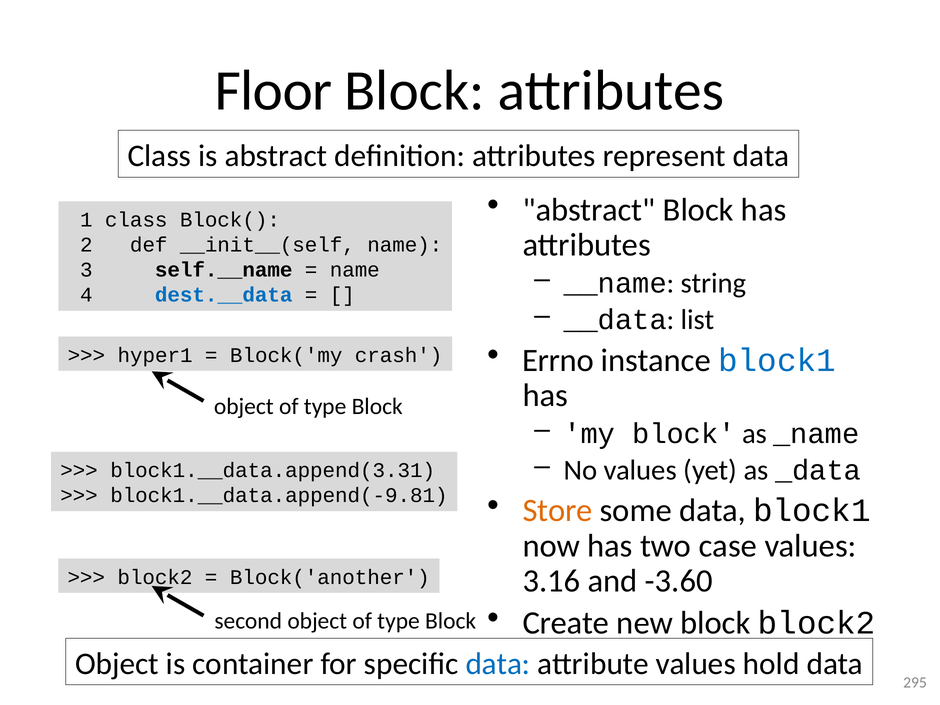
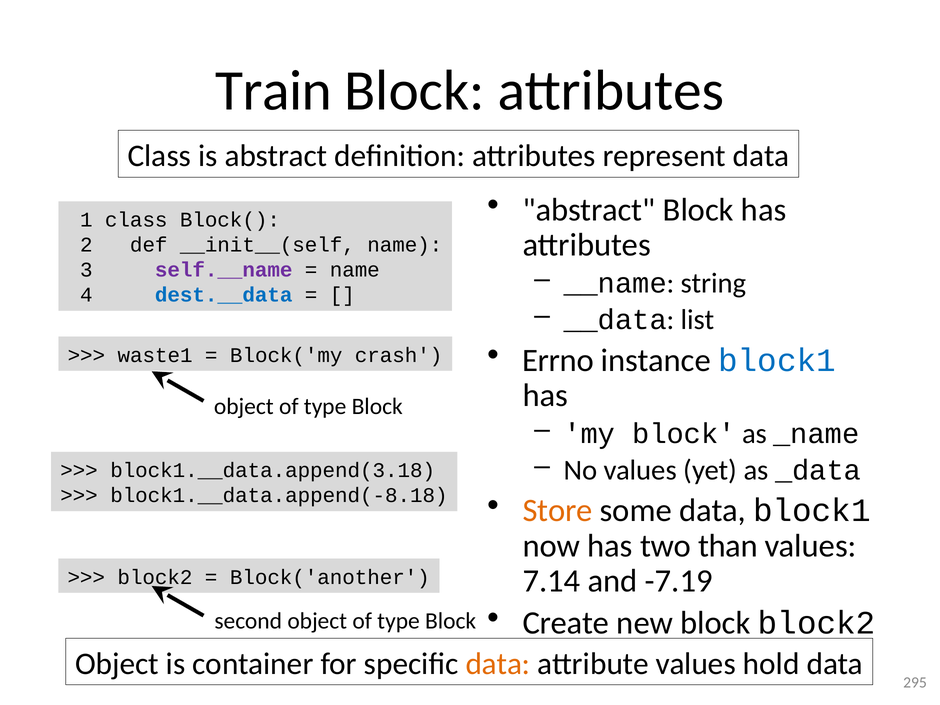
Floor: Floor -> Train (273, 91)
self.__name colour: black -> purple (224, 270)
hyper1: hyper1 -> waste1 (155, 355)
block1.__data.append(3.31: block1.__data.append(3.31 -> block1.__data.append(3.18 (273, 470)
block1.__data.append(-9.81: block1.__data.append(-9.81 -> block1.__data.append(-8.18 (279, 495)
case: case -> than (728, 546)
3.16: 3.16 -> 7.14 (551, 581)
-3.60: -3.60 -> -7.19 (679, 581)
data colour: blue -> orange (498, 664)
